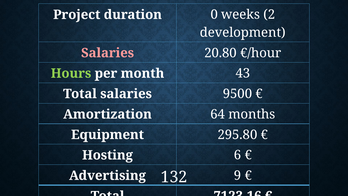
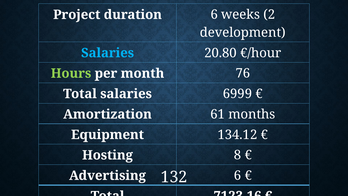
duration 0: 0 -> 6 (214, 15)
Salaries colour: pink -> light blue (108, 53)
43: 43 -> 76 (243, 73)
9500: 9500 -> 6999 (237, 94)
64: 64 -> 61 (218, 114)
295.80: 295.80 -> 134.12 (237, 135)
6: 6 -> 8 (238, 155)
Advertising 9: 9 -> 6 (238, 175)
